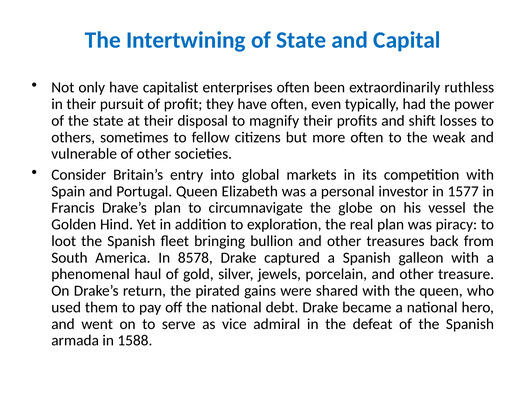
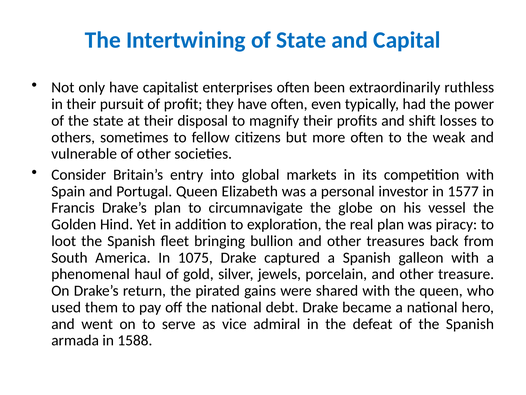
8578: 8578 -> 1075 (195, 257)
